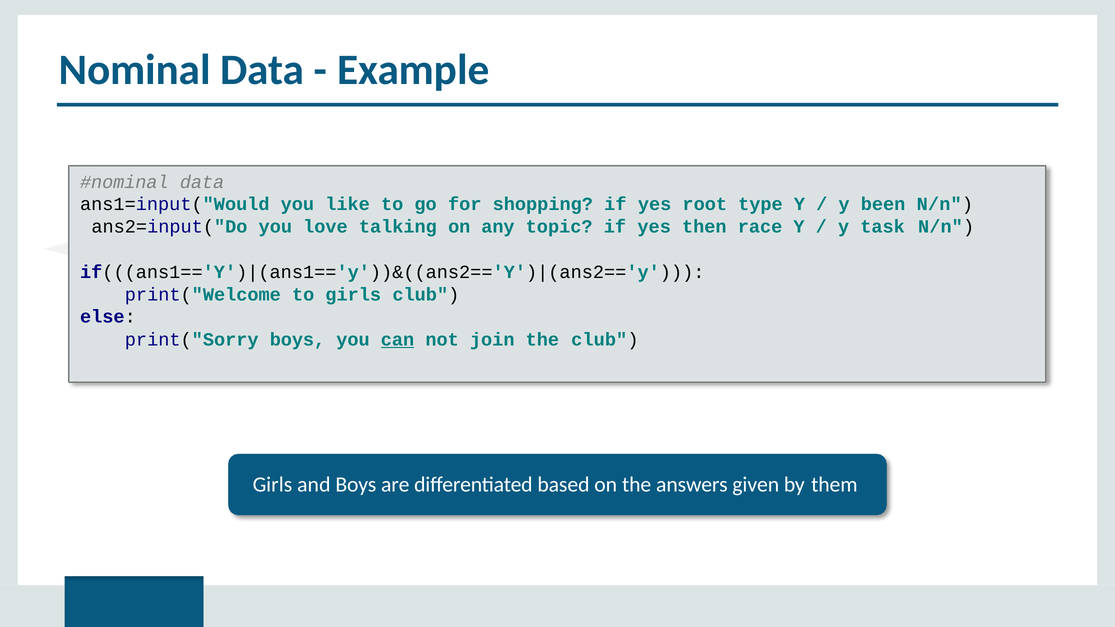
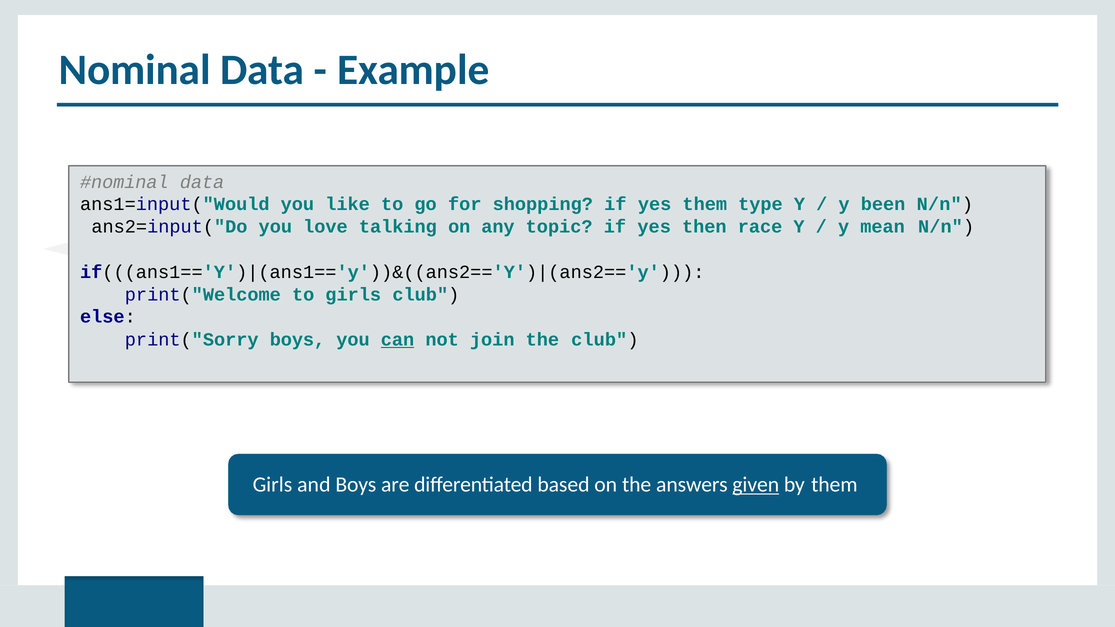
yes root: root -> them (705, 204)
task: task -> mean (883, 227)
given underline: none -> present (756, 485)
